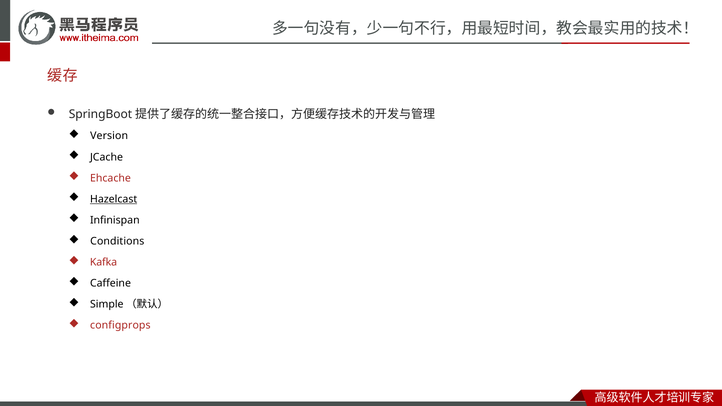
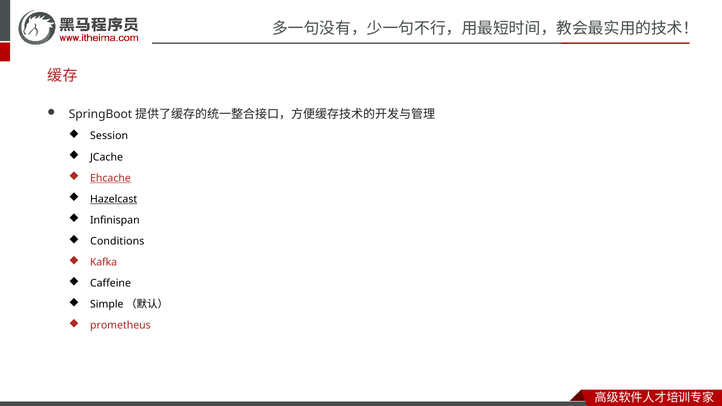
Version: Version -> Session (109, 136)
Ehcache underline: none -> present (110, 178)
configprops: configprops -> prometheus (120, 326)
